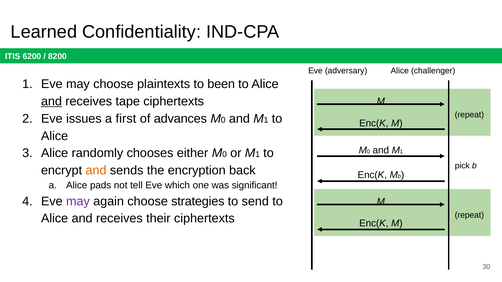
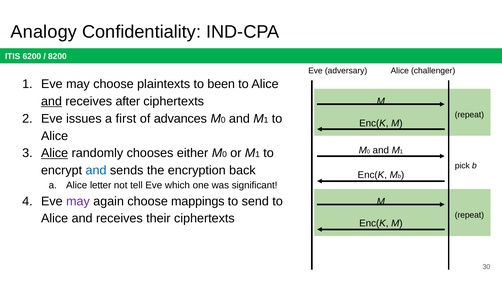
Learned: Learned -> Analogy (44, 32)
tape: tape -> after (128, 101)
Alice underline: none -> present (55, 153)
and colour: orange -> blue (96, 171)
pads: pads -> letter (101, 186)
strategies: strategies -> mappings (198, 202)
